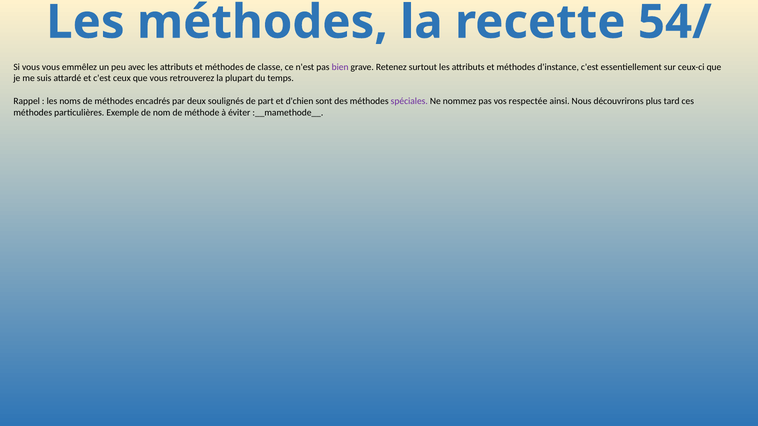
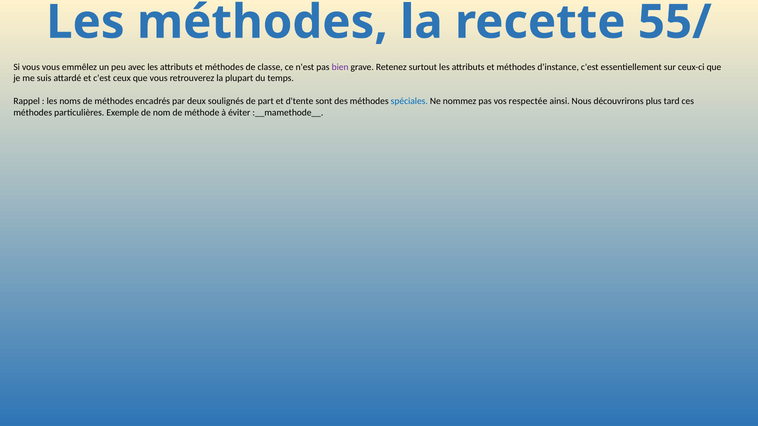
54/: 54/ -> 55/ (675, 22)
d'chien: d'chien -> d'tente (300, 101)
spéciales colour: purple -> blue (409, 101)
